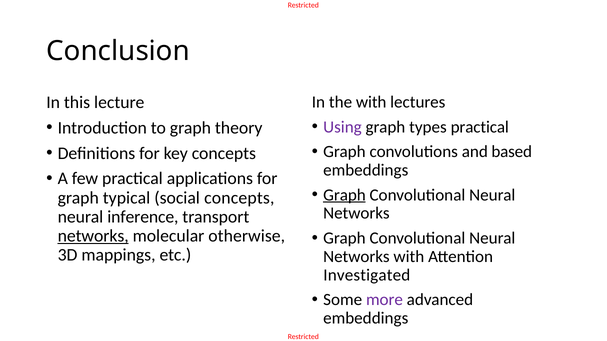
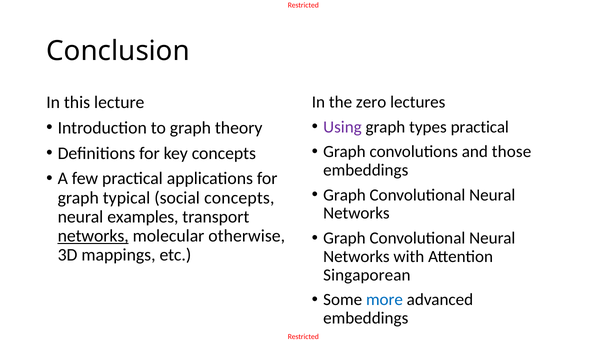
the with: with -> zero (371, 102)
based: based -> those (512, 152)
Graph underline: present -> none (344, 195)
inference: inference -> examples (143, 217)
Investigated: Investigated -> Singaporean (367, 275)
more colour: purple -> blue (384, 300)
